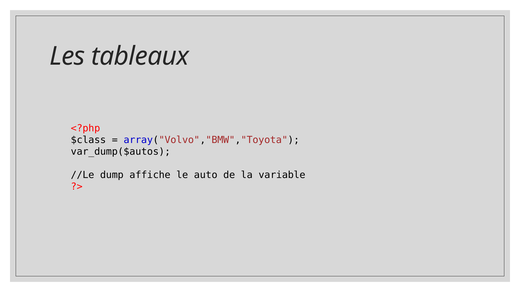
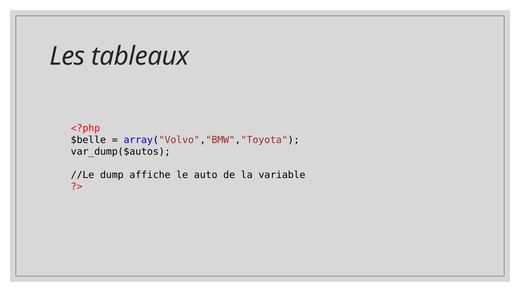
$class: $class -> $belle (88, 140)
